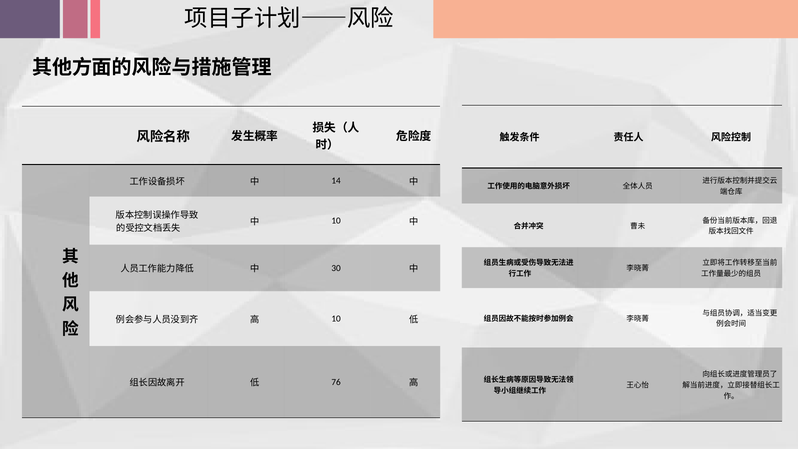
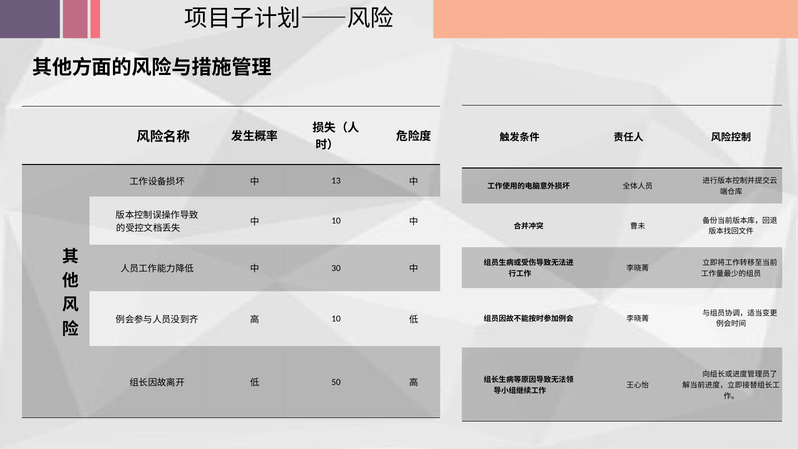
14: 14 -> 13 (336, 181)
76: 76 -> 50 (336, 382)
